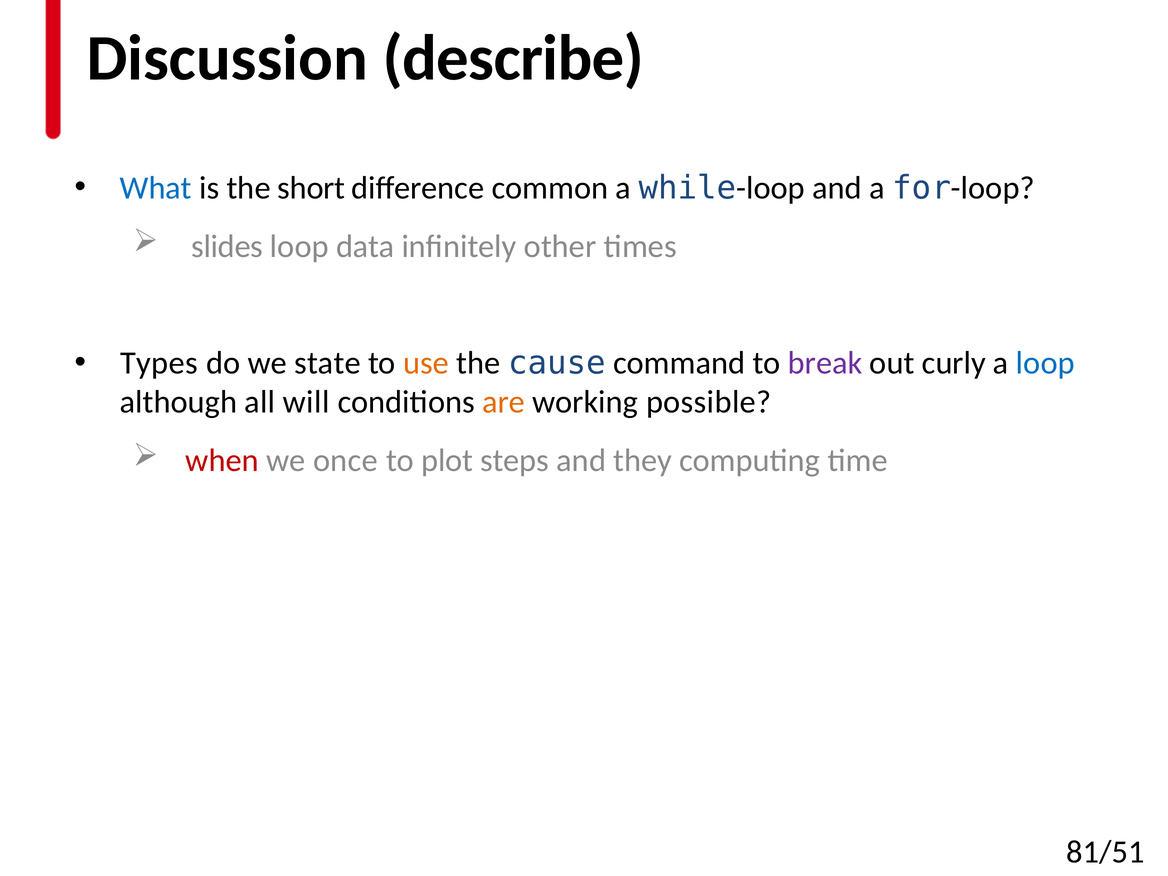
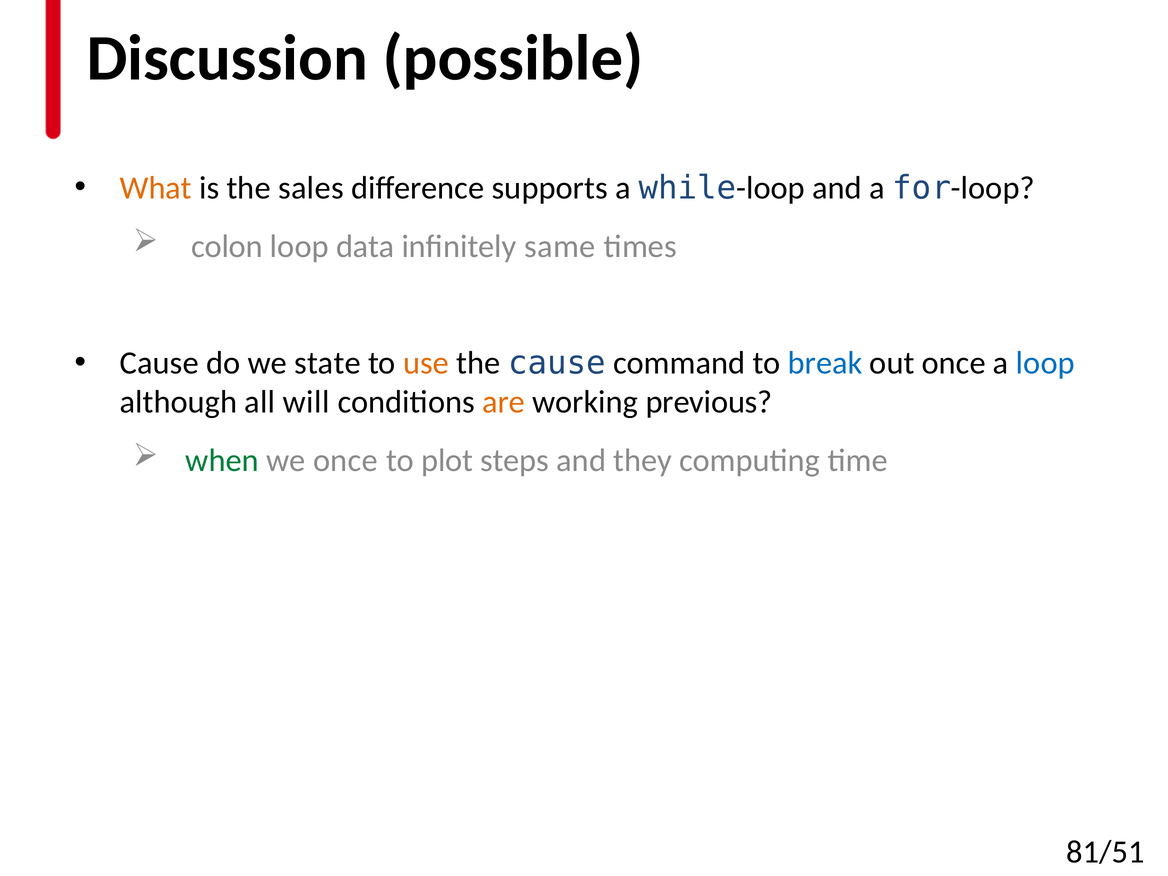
describe: describe -> possible (513, 58)
What colour: blue -> orange (156, 188)
short: short -> sales (311, 188)
common: common -> supports (550, 188)
slides: slides -> colon (227, 246)
other: other -> same (560, 246)
Types: Types -> Cause (159, 363)
break colour: purple -> blue (825, 363)
out curly: curly -> once (954, 363)
possible: possible -> previous (709, 402)
when colour: red -> green (222, 461)
